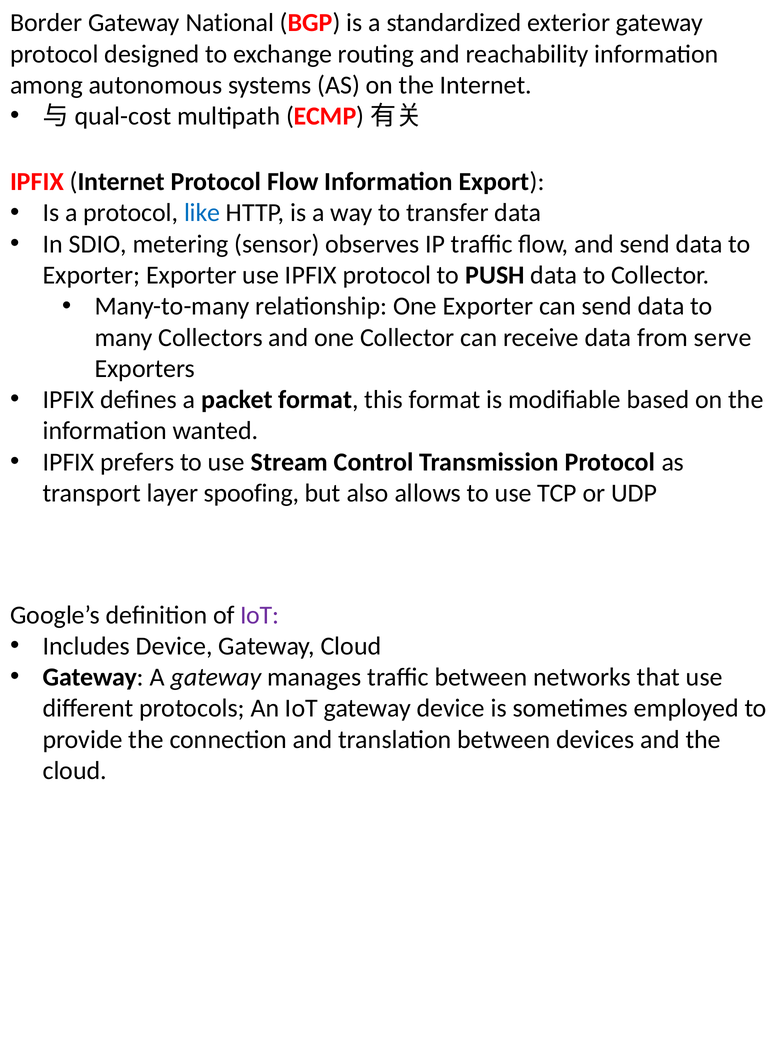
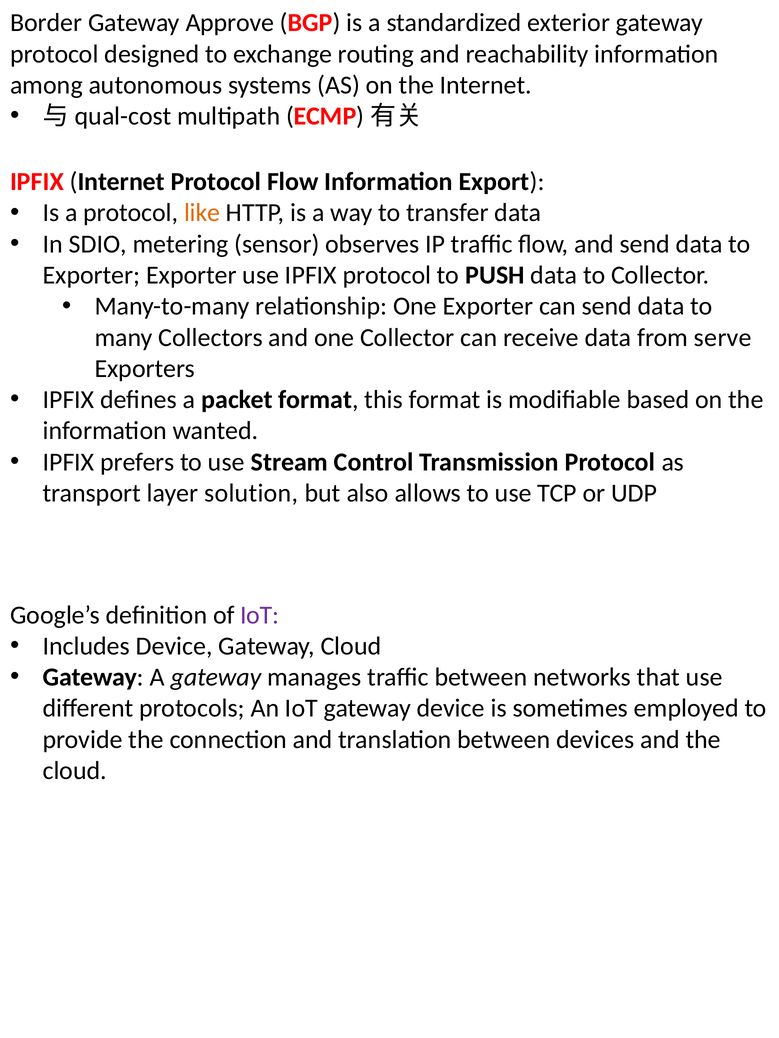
National: National -> Approve (230, 23)
like colour: blue -> orange (202, 213)
spoofing: spoofing -> solution (251, 494)
